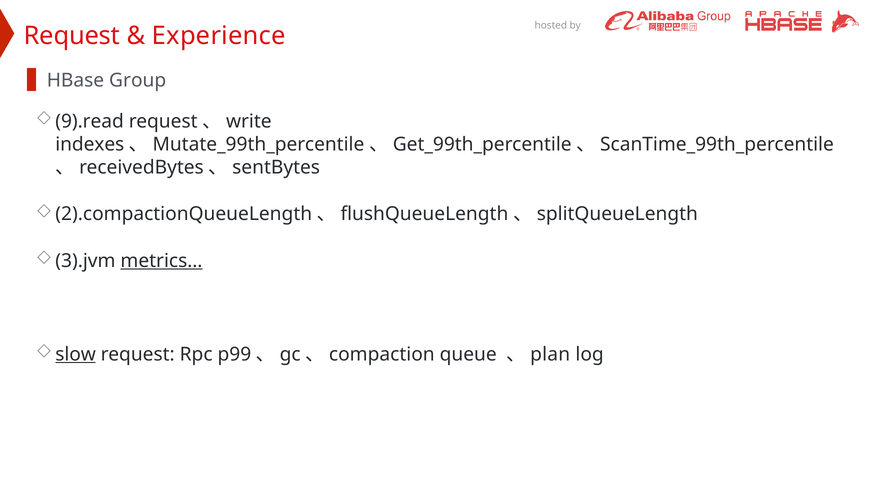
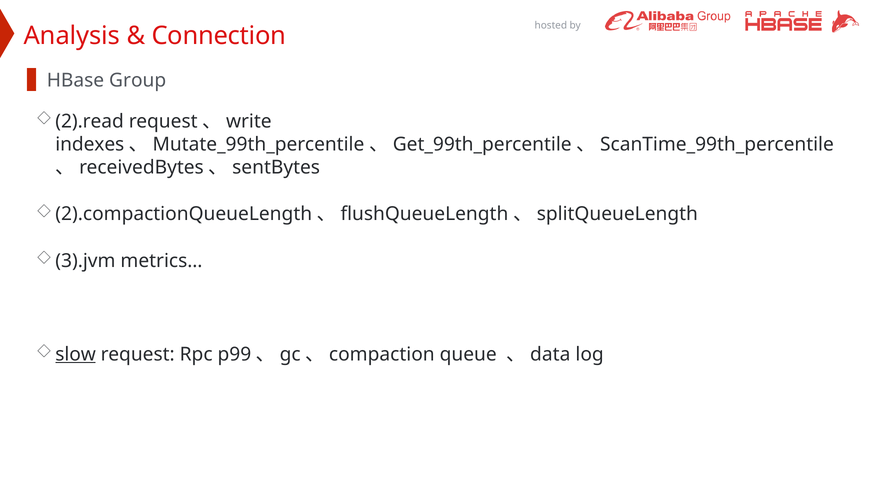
Request: Request -> Analysis (72, 36)
Experience: Experience -> Connection (219, 36)
9).read: 9).read -> 2).read (90, 121)
metrics… underline: present -> none (161, 261)
plan: plan -> data (550, 354)
